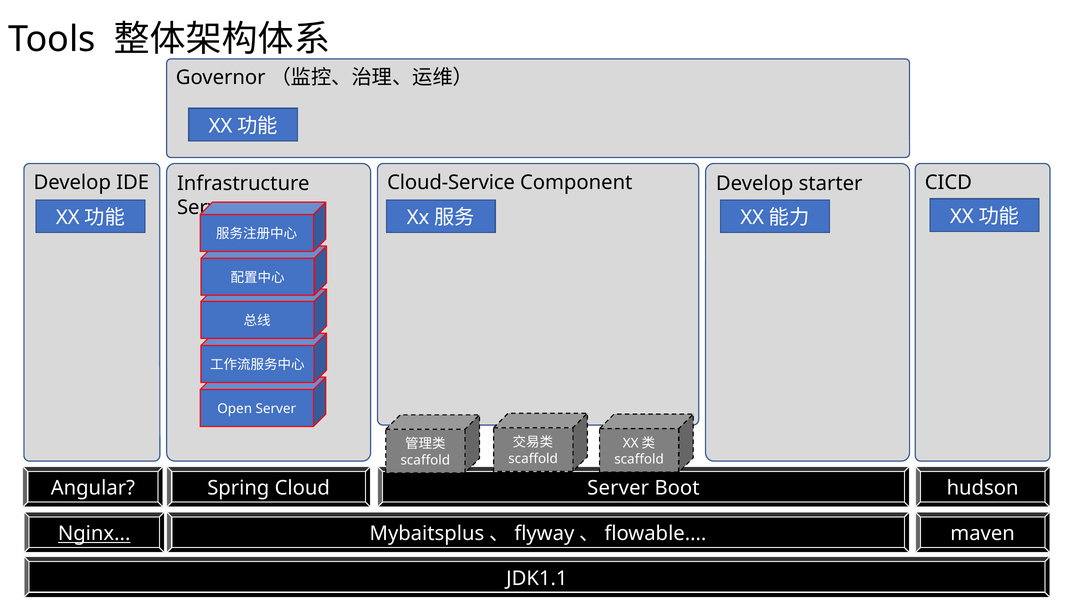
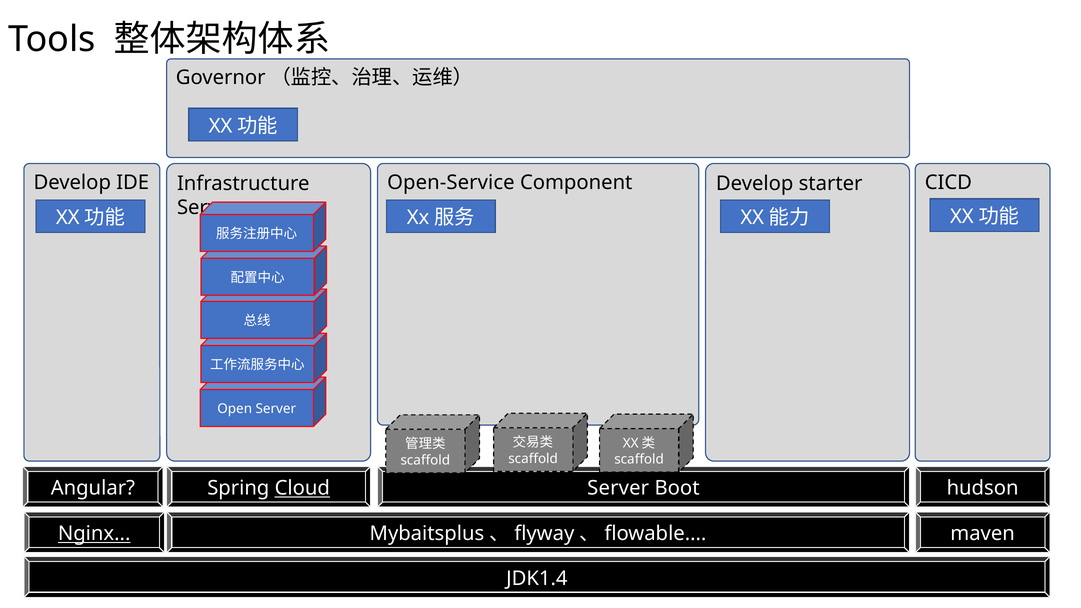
Cloud-Service: Cloud-Service -> Open-Service (451, 183)
Cloud underline: none -> present (302, 488)
JDK1.1: JDK1.1 -> JDK1.4 (537, 578)
